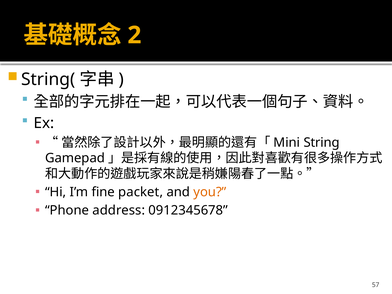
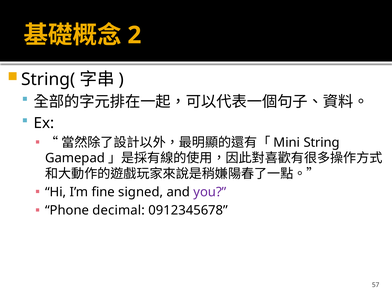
packet: packet -> signed (141, 192)
you colour: orange -> purple (210, 192)
address: address -> decimal (119, 210)
